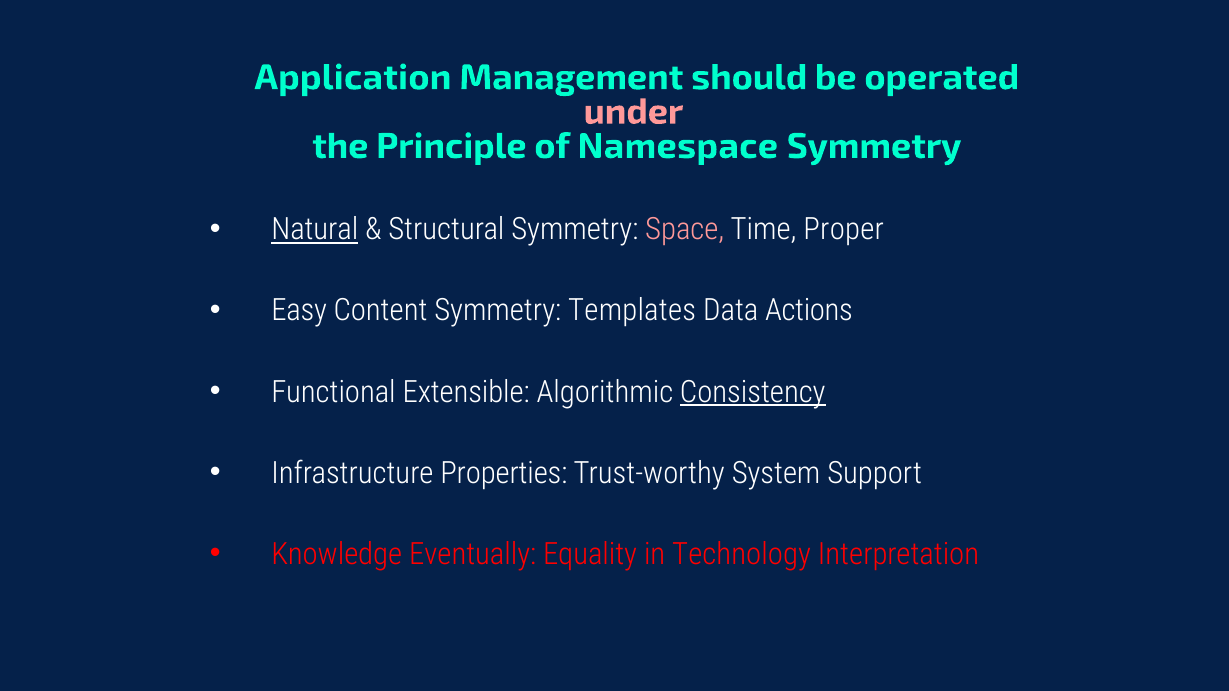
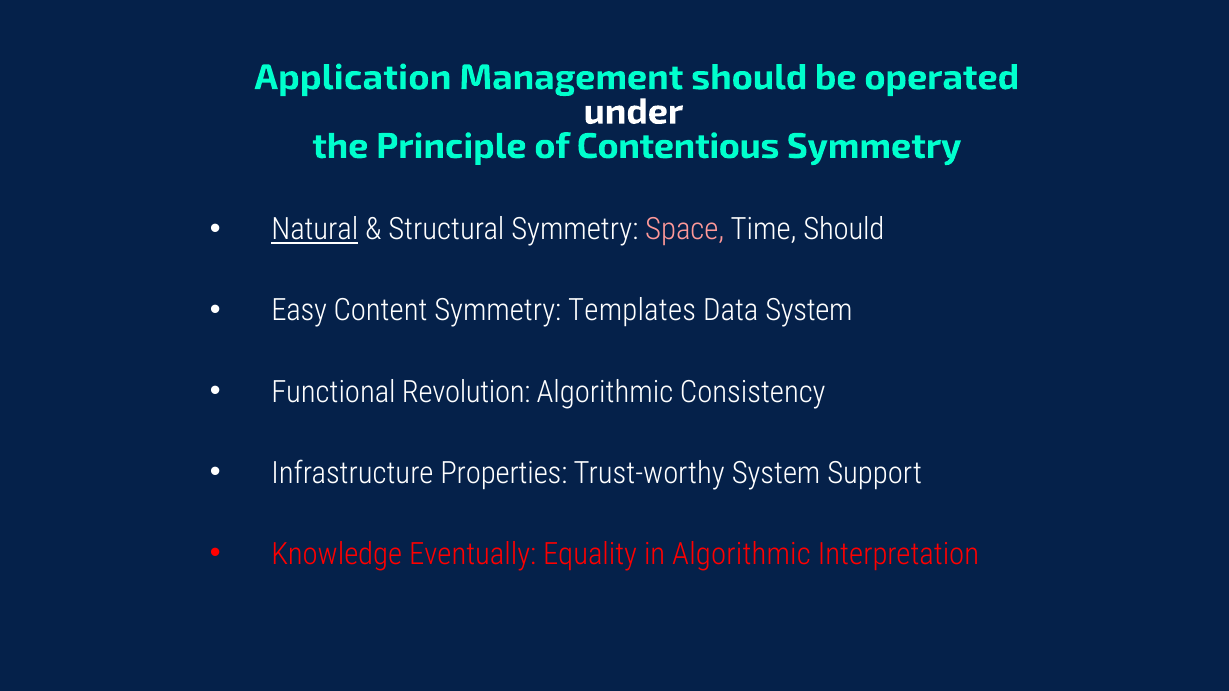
under colour: pink -> white (633, 112)
Namespace: Namespace -> Contentious (678, 146)
Time Proper: Proper -> Should (844, 230)
Data Actions: Actions -> System (809, 311)
Extensible: Extensible -> Revolution (466, 392)
Consistency underline: present -> none (753, 392)
in Technology: Technology -> Algorithmic (742, 554)
